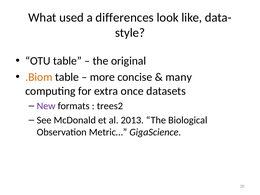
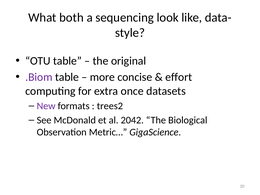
used: used -> both (71, 18)
differences: differences -> sequencing (125, 18)
.Biom colour: orange -> purple (39, 77)
many: many -> effort (179, 77)
2013: 2013 -> 2042 (132, 120)
